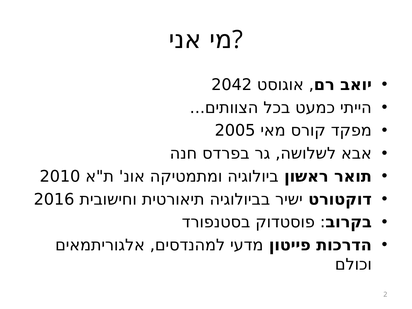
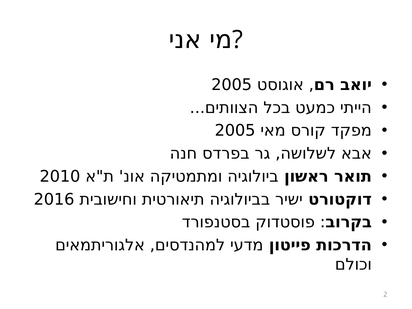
2042: 2042 -> 2005 (232, 85)
